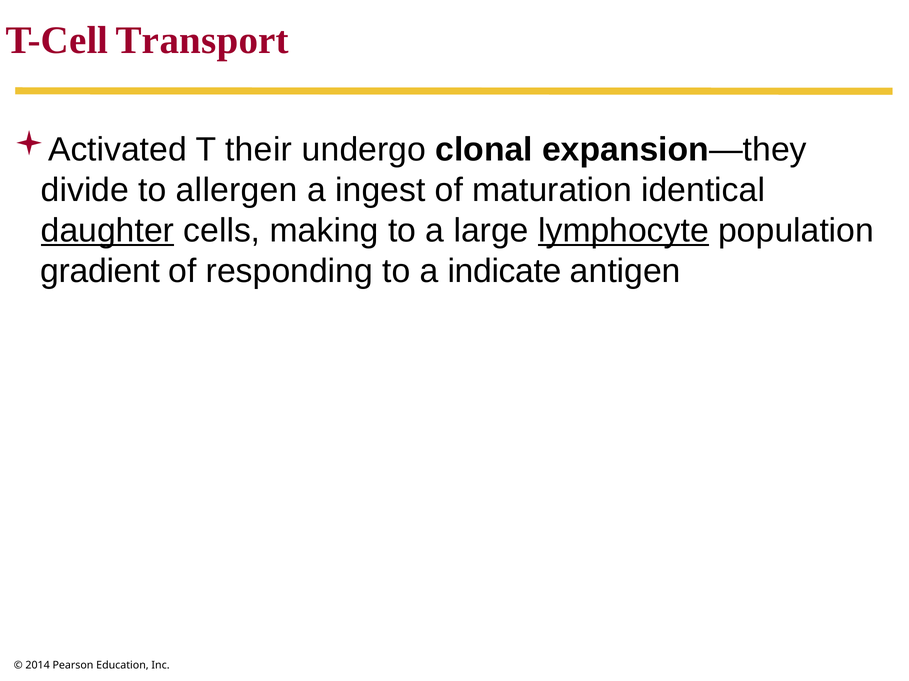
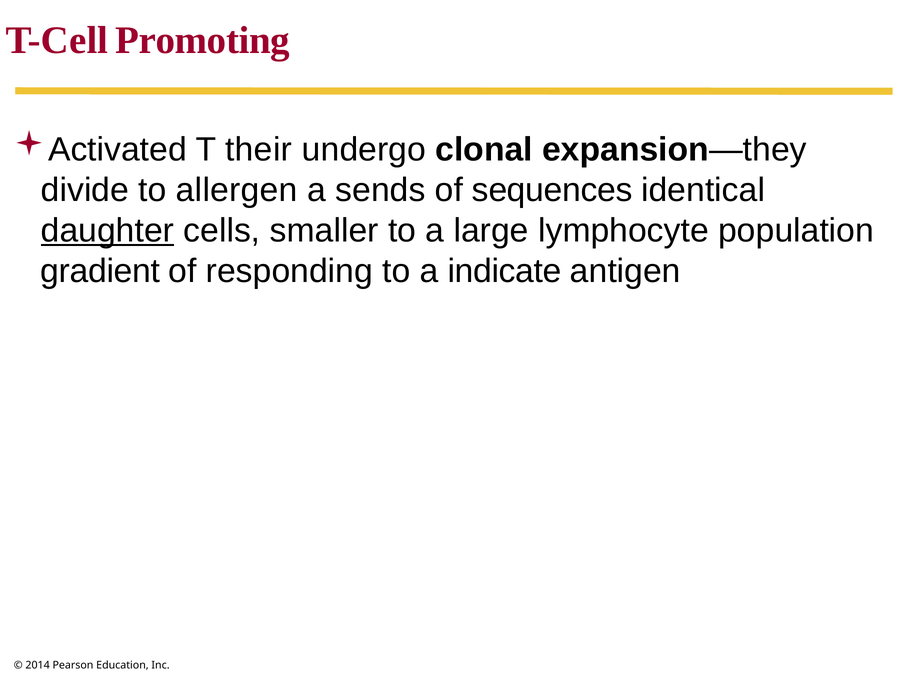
Transport: Transport -> Promoting (203, 40)
ingest: ingest -> sends (380, 190)
maturation: maturation -> sequences (552, 190)
making: making -> smaller (324, 231)
lymphocyte underline: present -> none (623, 231)
